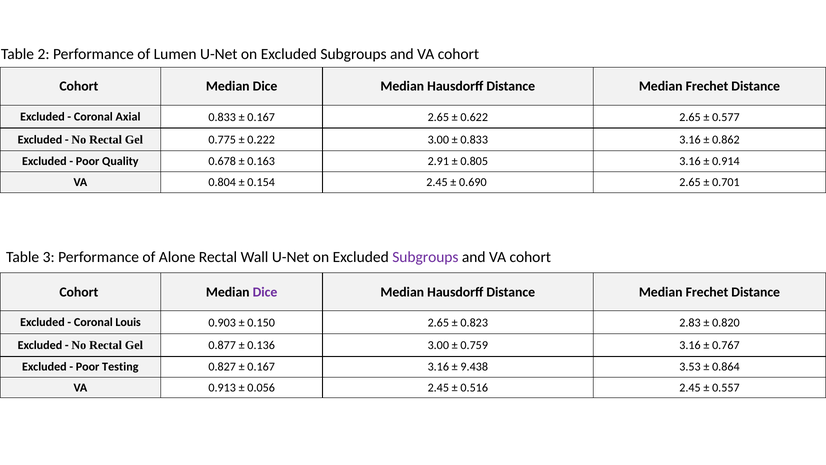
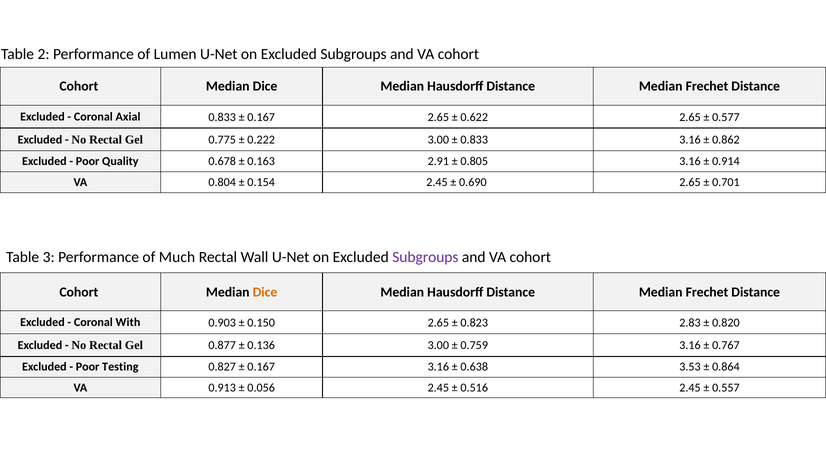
Alone: Alone -> Much (177, 257)
Dice colour: purple -> orange (265, 292)
Louis: Louis -> With (128, 322)
9.438: 9.438 -> 0.638 (474, 367)
